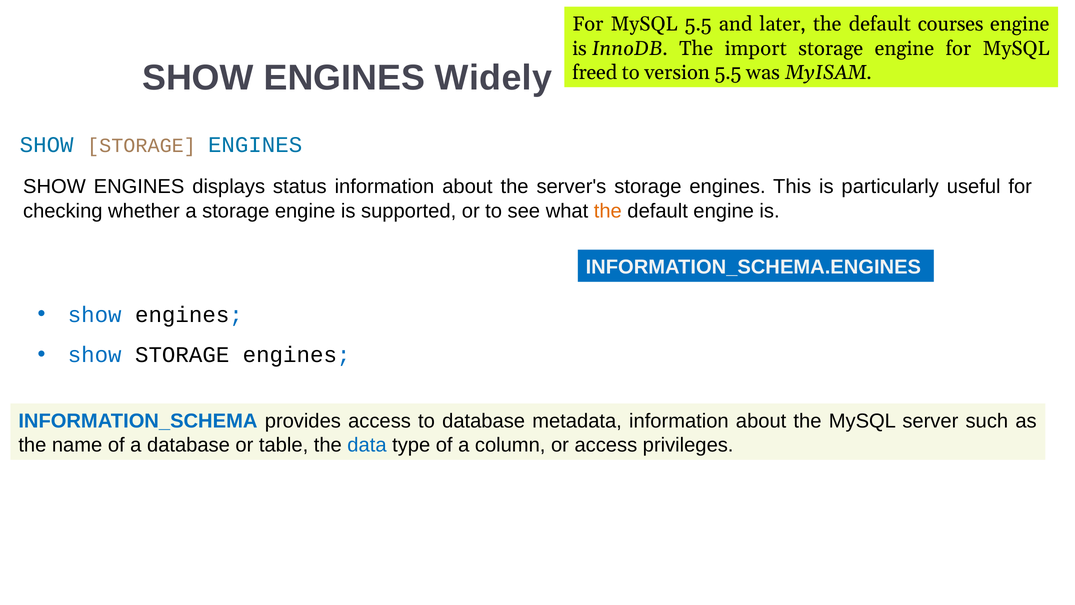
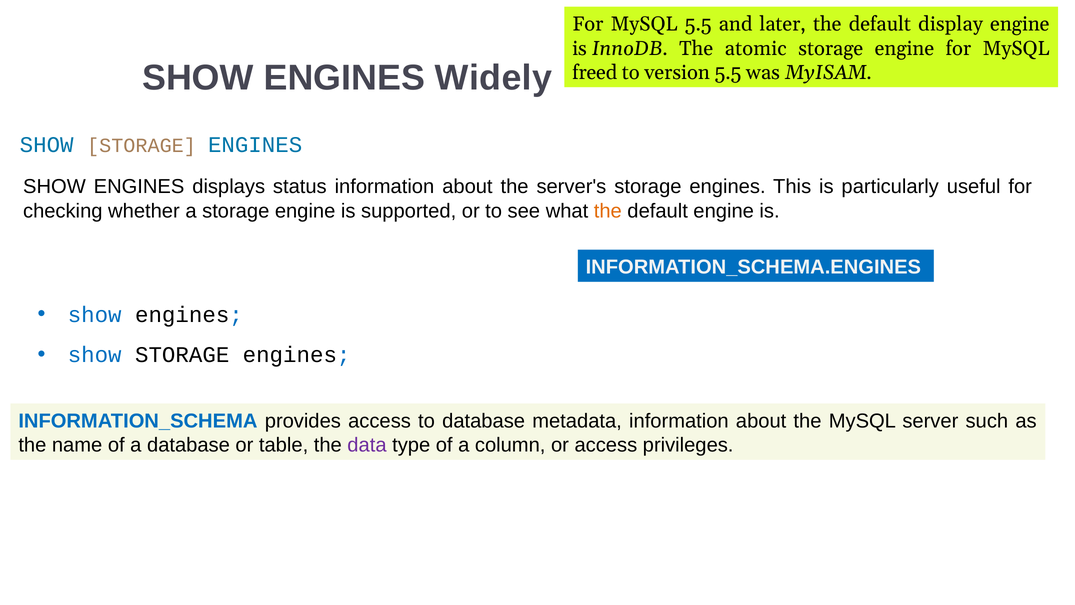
courses: courses -> display (950, 24)
import: import -> atomic (756, 48)
data colour: blue -> purple (367, 445)
